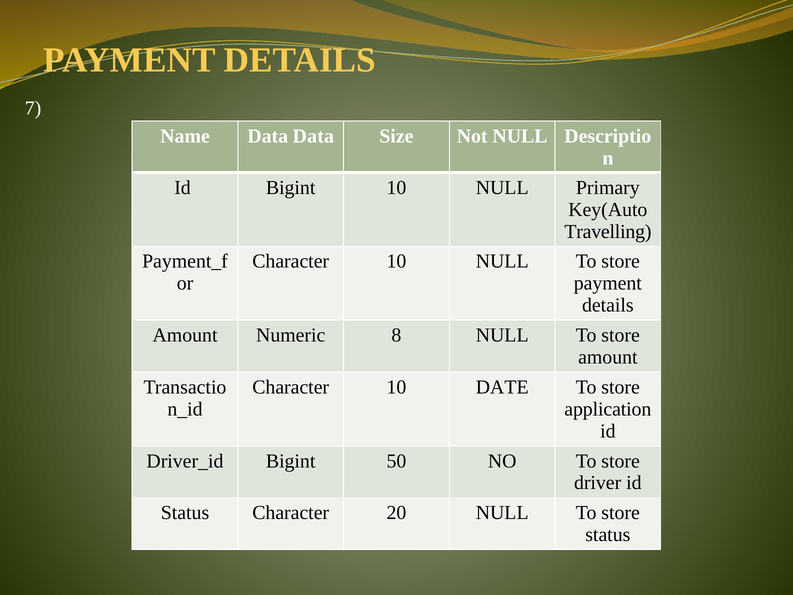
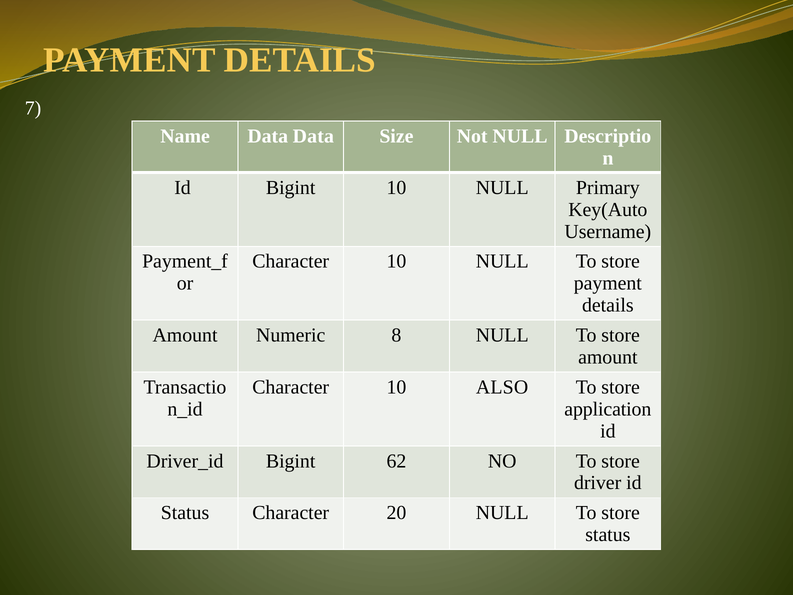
Travelling: Travelling -> Username (608, 231)
DATE: DATE -> ALSO (502, 387)
50: 50 -> 62 (396, 461)
